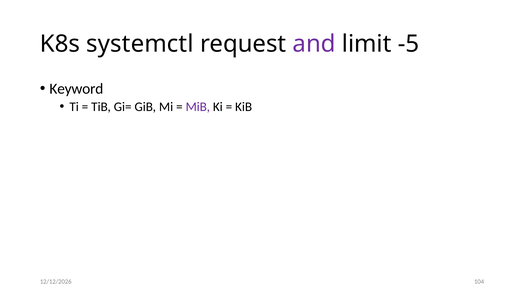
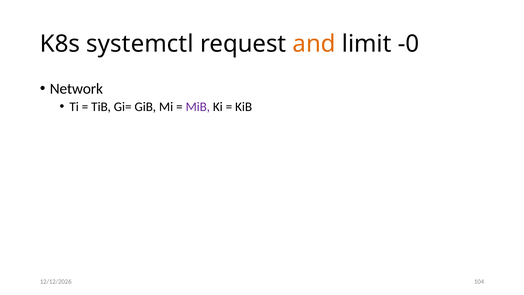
and colour: purple -> orange (314, 44)
-5: -5 -> -0 (408, 44)
Keyword: Keyword -> Network (76, 89)
